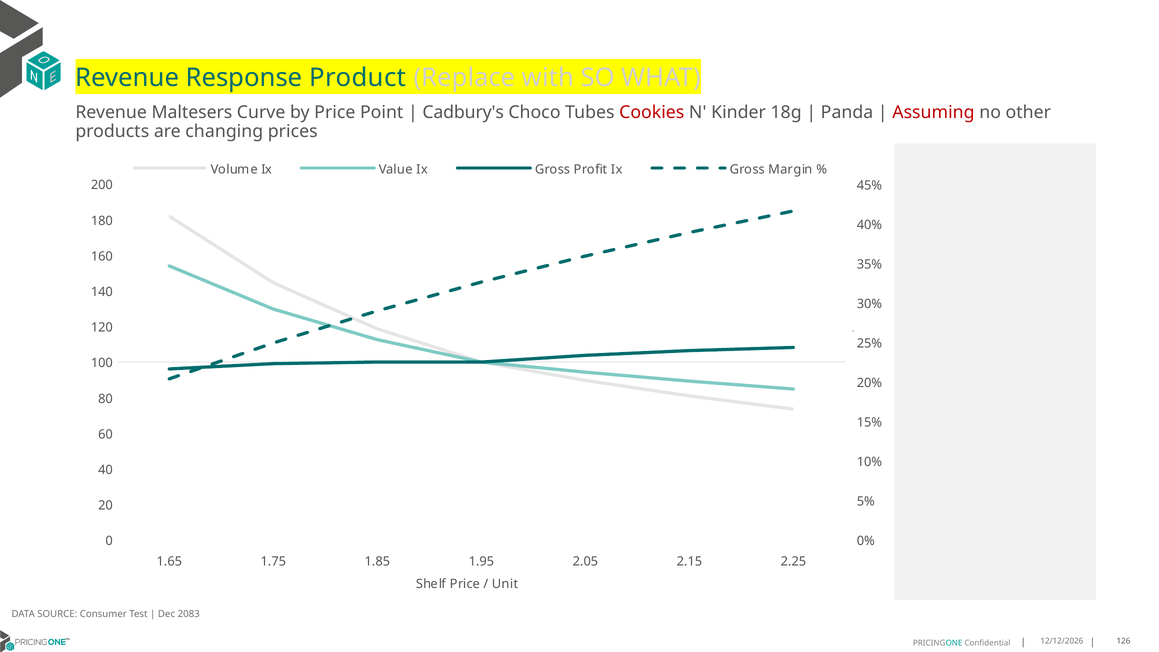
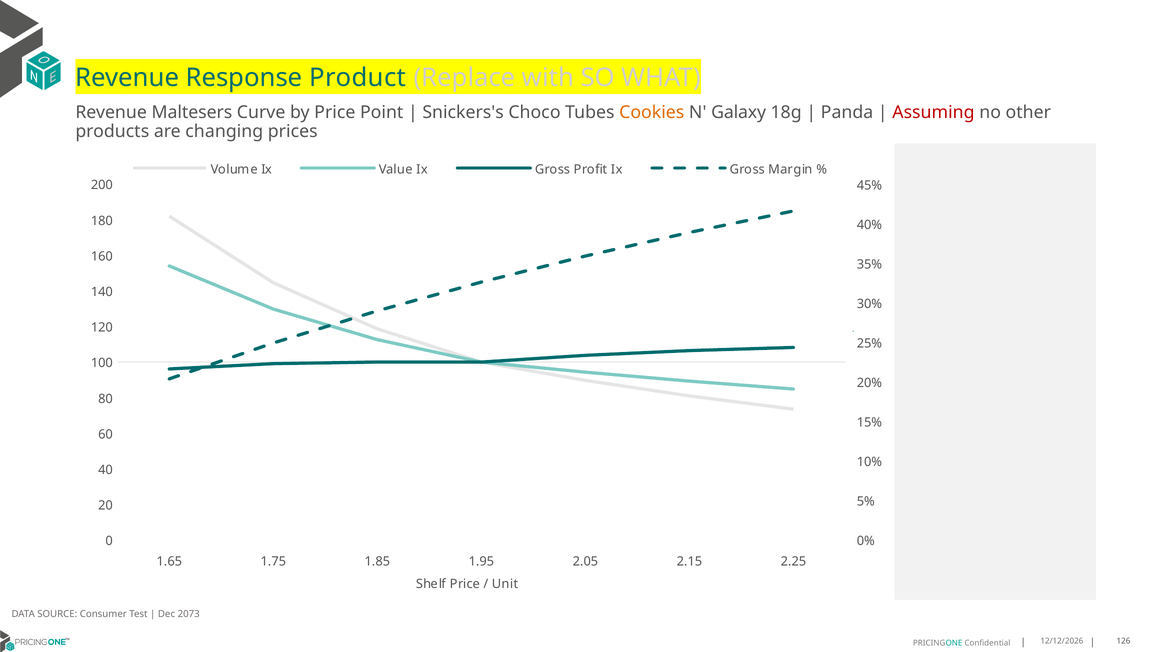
Cadbury's: Cadbury's -> Snickers's (463, 112)
Cookies colour: red -> orange (652, 112)
Kinder: Kinder -> Galaxy (739, 112)
2083: 2083 -> 2073 (189, 614)
